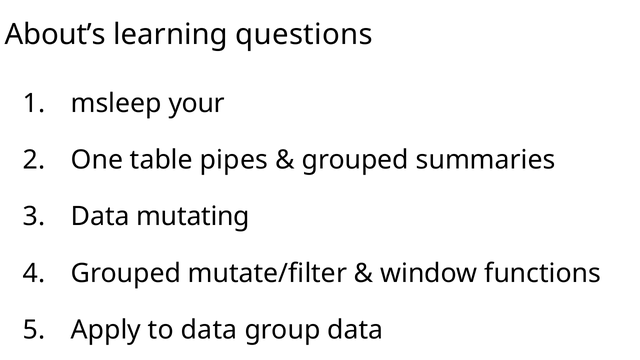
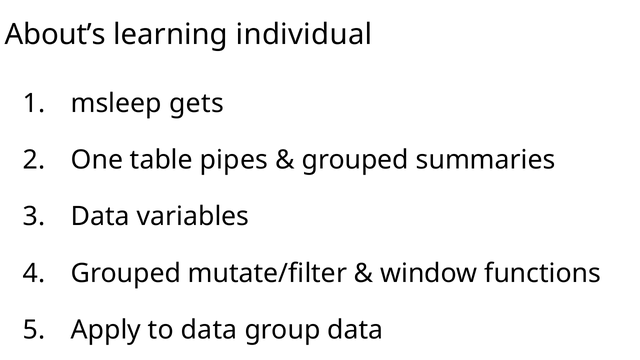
questions: questions -> individual (304, 35)
your: your -> gets (196, 103)
mutating: mutating -> variables (193, 217)
